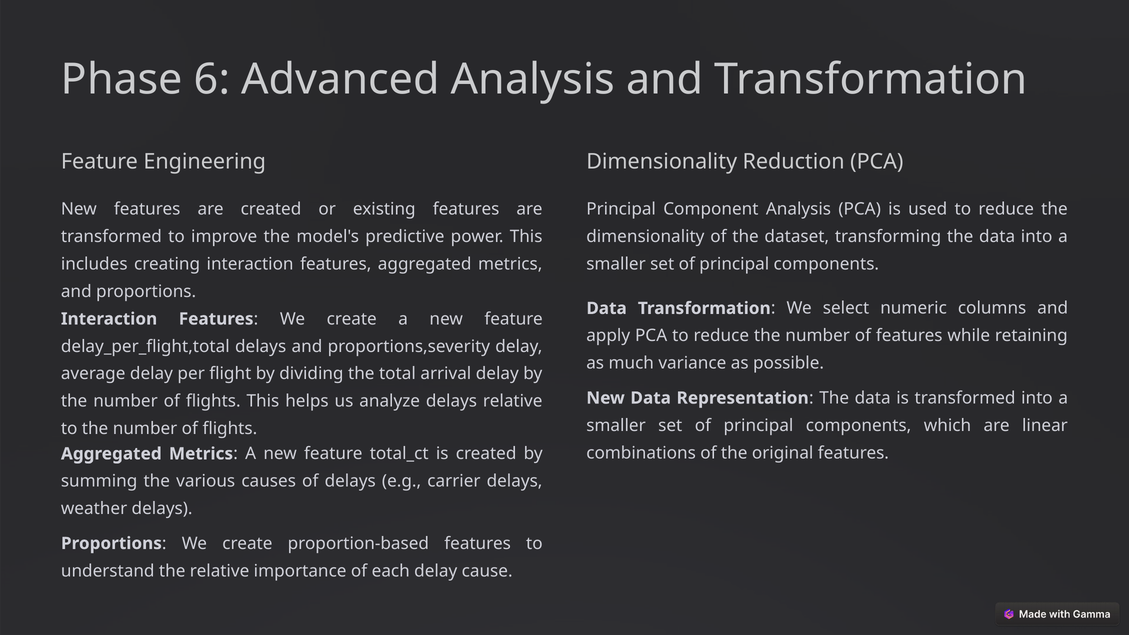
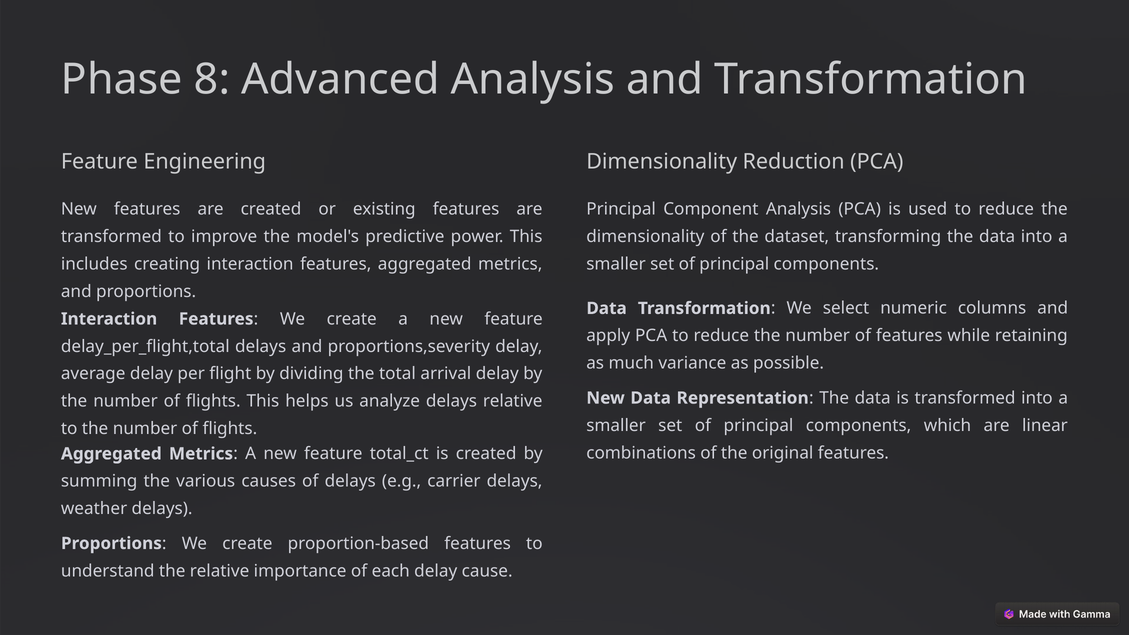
6: 6 -> 8 (212, 80)
